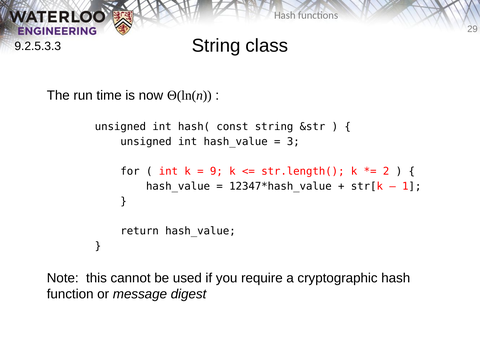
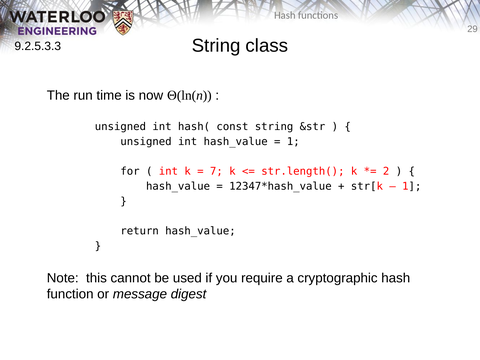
3: 3 -> 1 (293, 142)
9: 9 -> 7 (216, 171)
